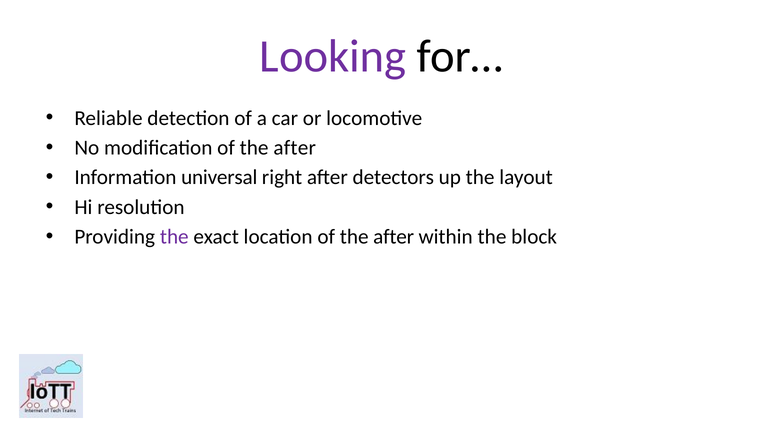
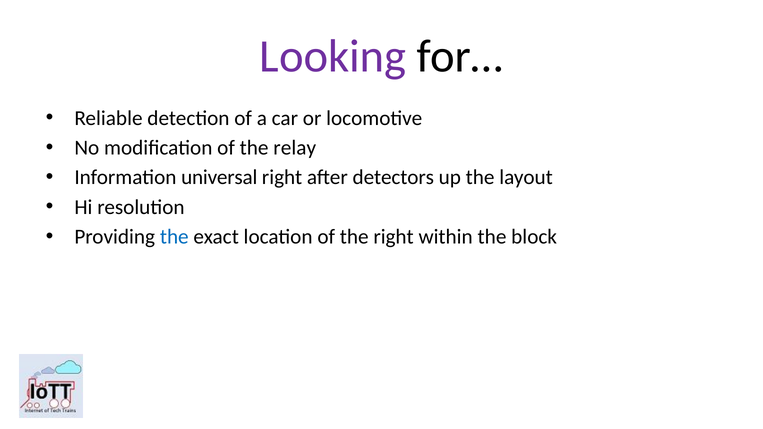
modification of the after: after -> relay (295, 148)
the colour: purple -> blue (174, 237)
location of the after: after -> right (394, 237)
